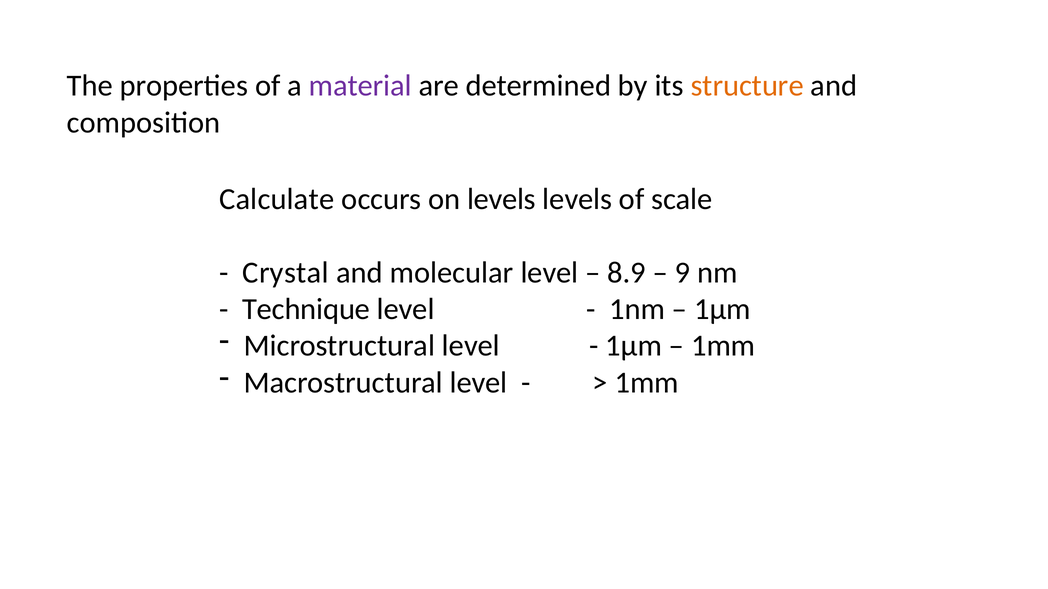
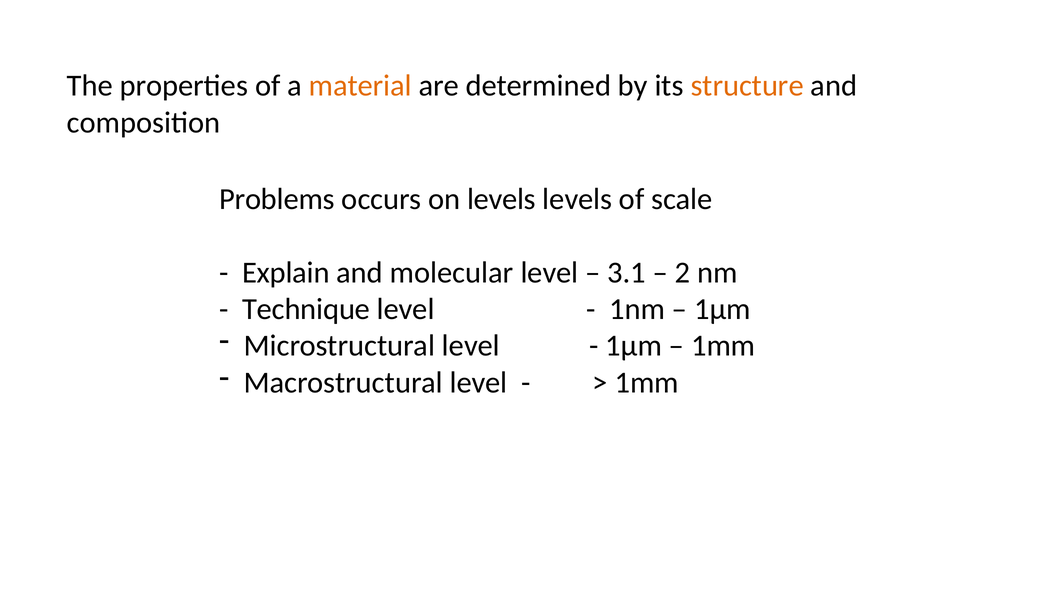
material colour: purple -> orange (360, 86)
Calculate: Calculate -> Problems (277, 199)
Crystal: Crystal -> Explain (286, 273)
8.9: 8.9 -> 3.1 (627, 273)
9: 9 -> 2 (682, 273)
